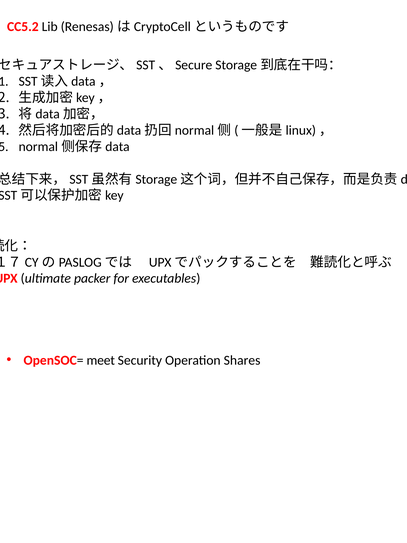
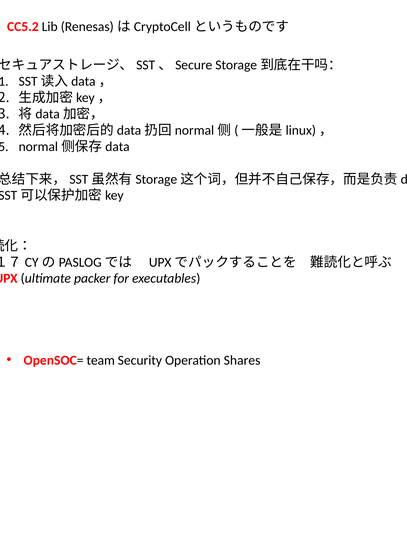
meet: meet -> team (101, 360)
